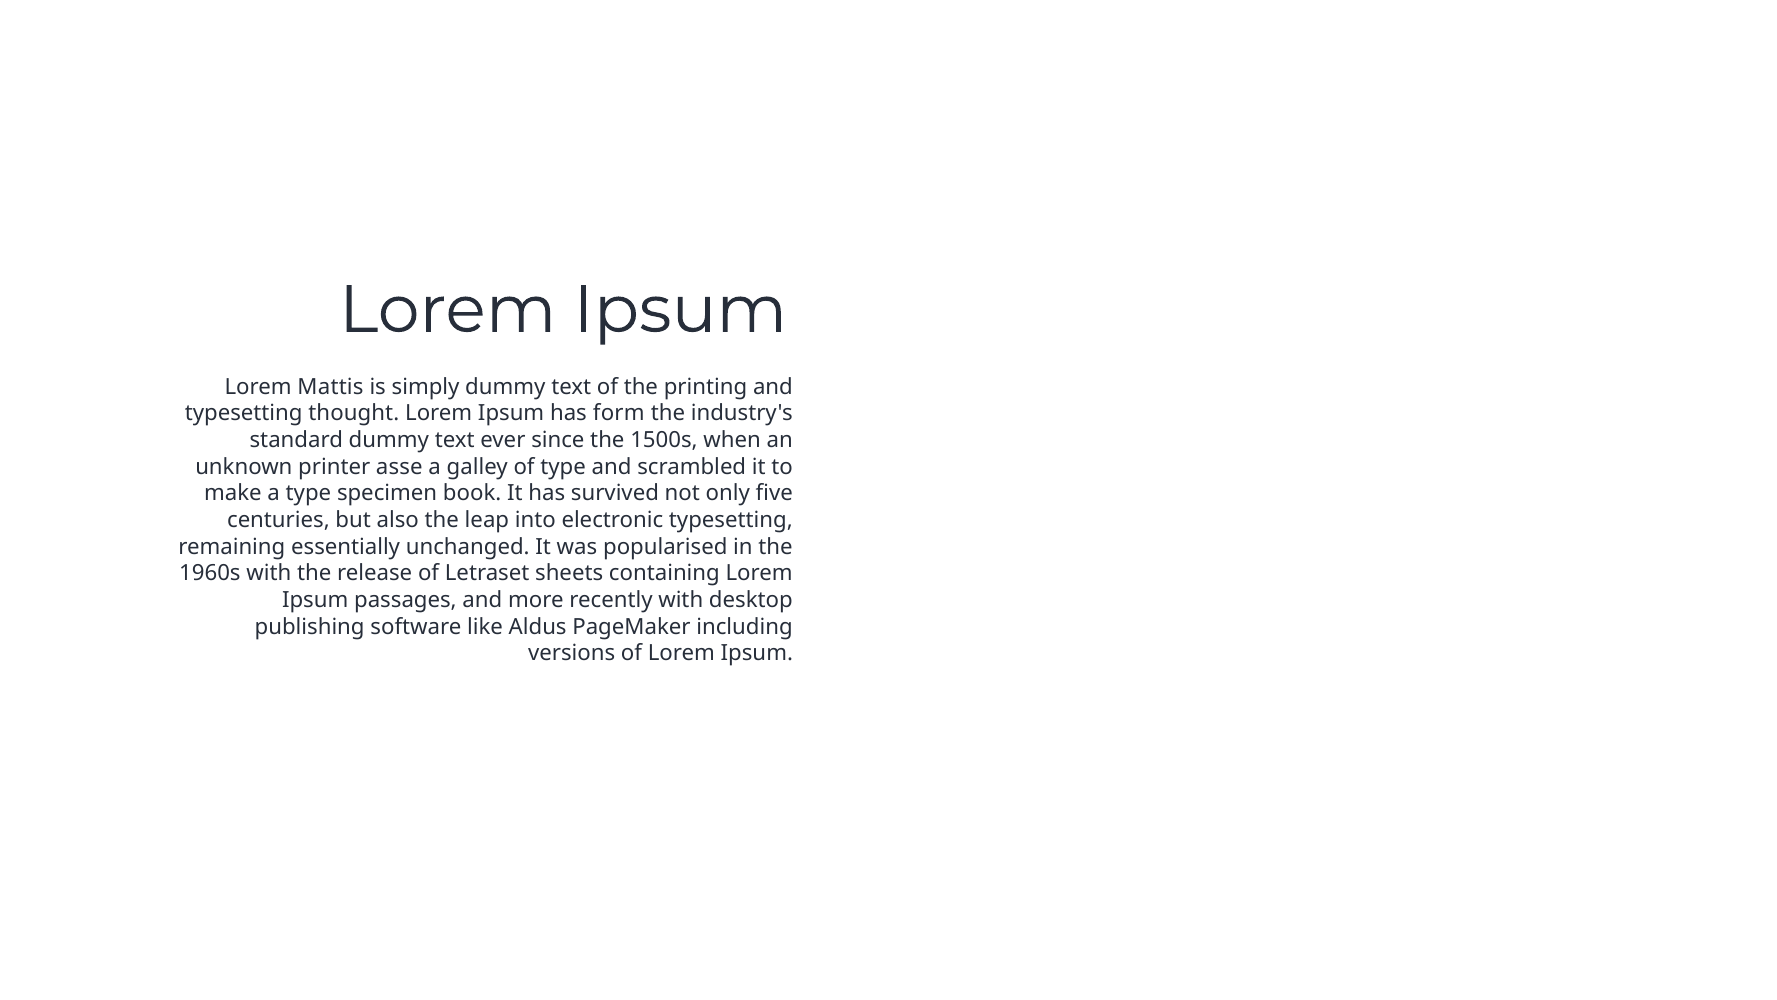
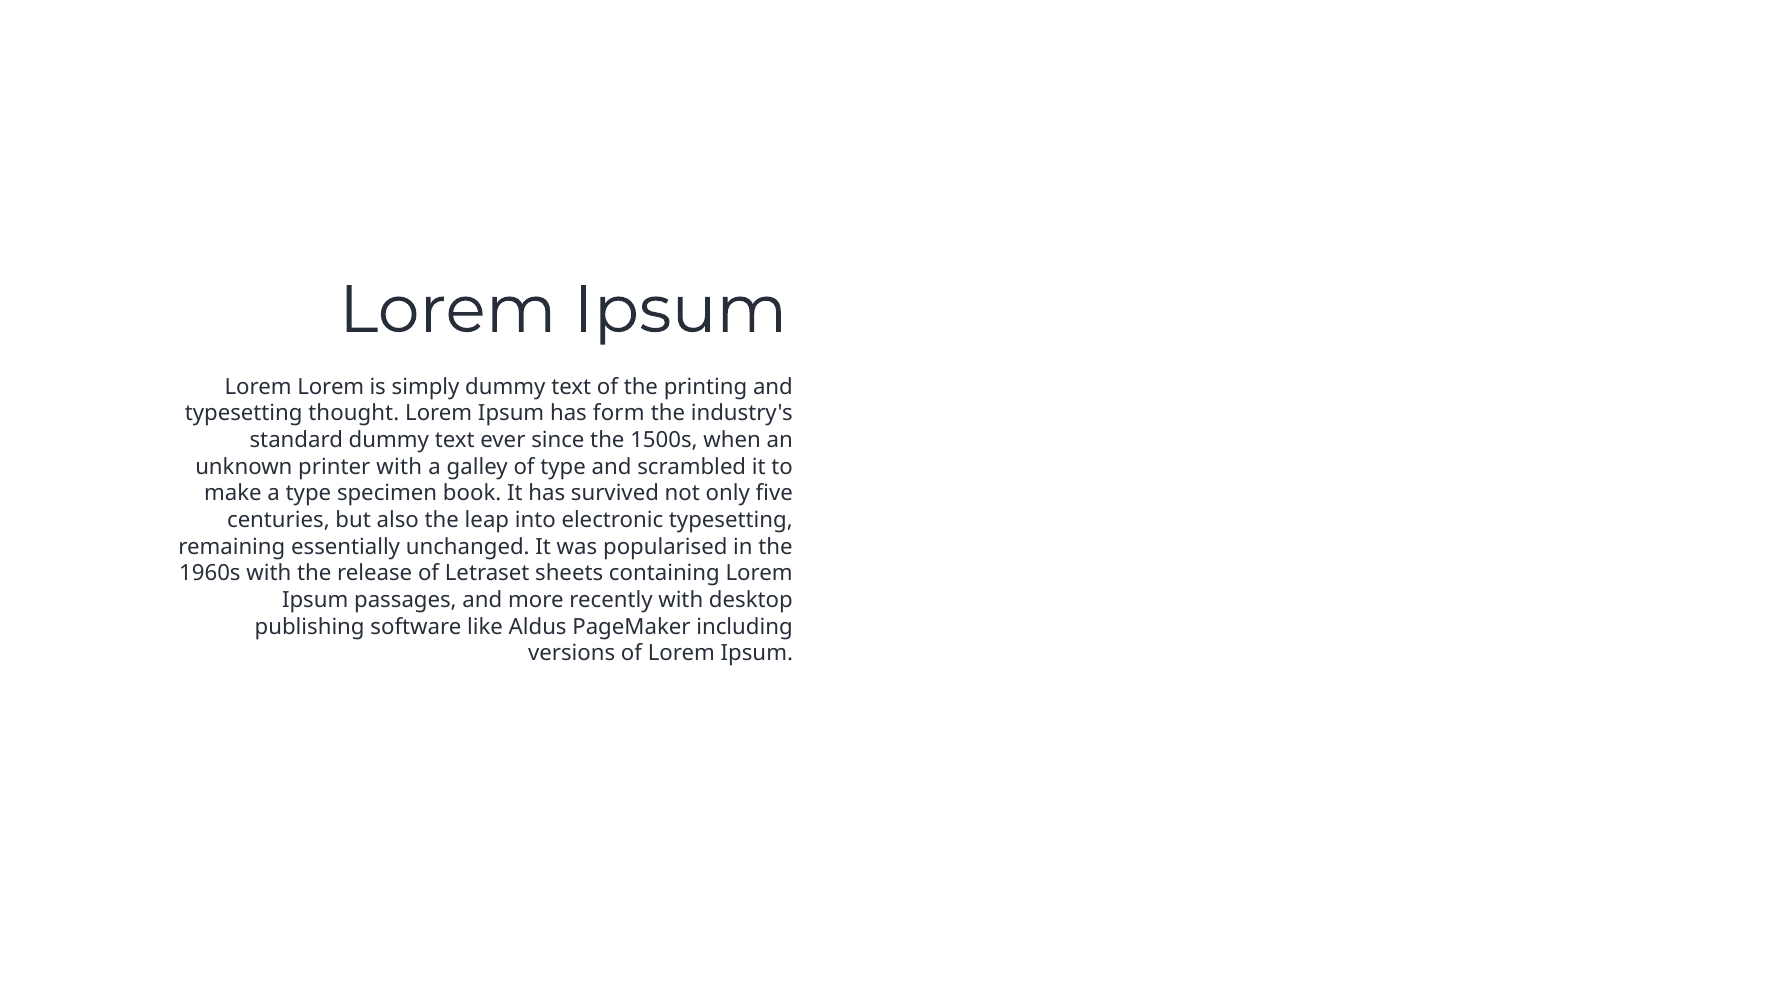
Lorem Mattis: Mattis -> Lorem (331, 387)
printer asse: asse -> with (399, 467)
